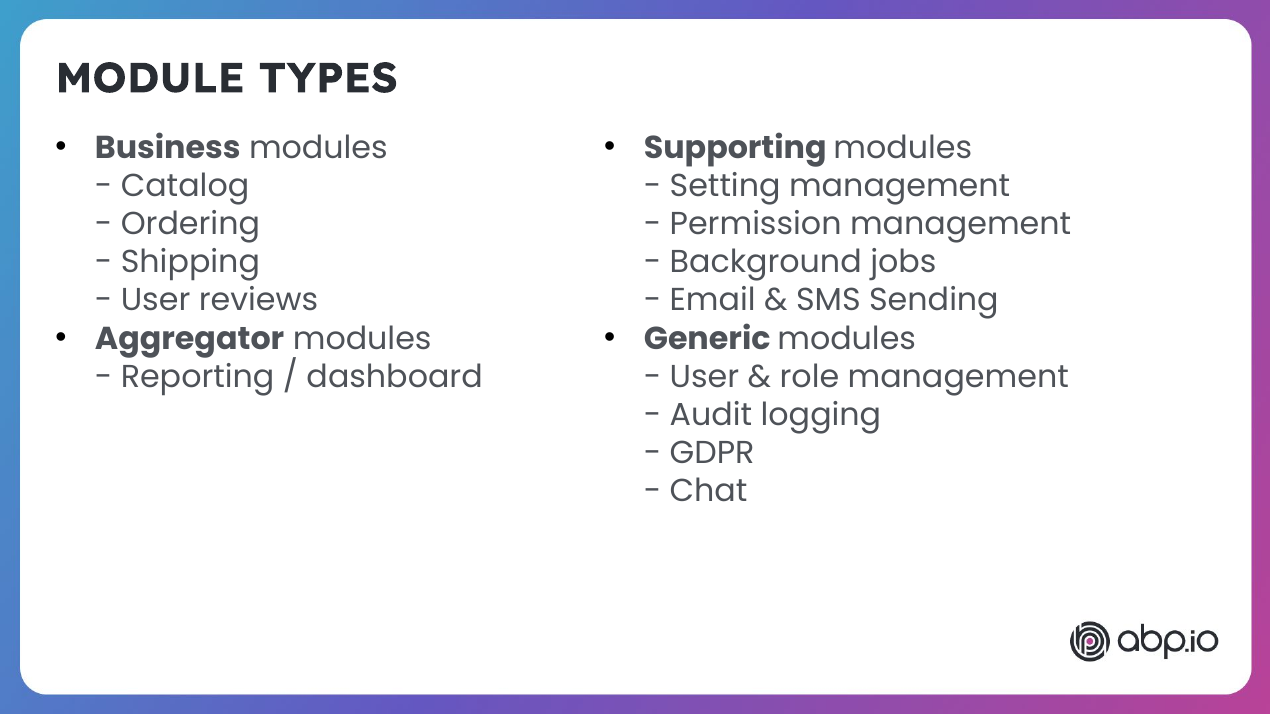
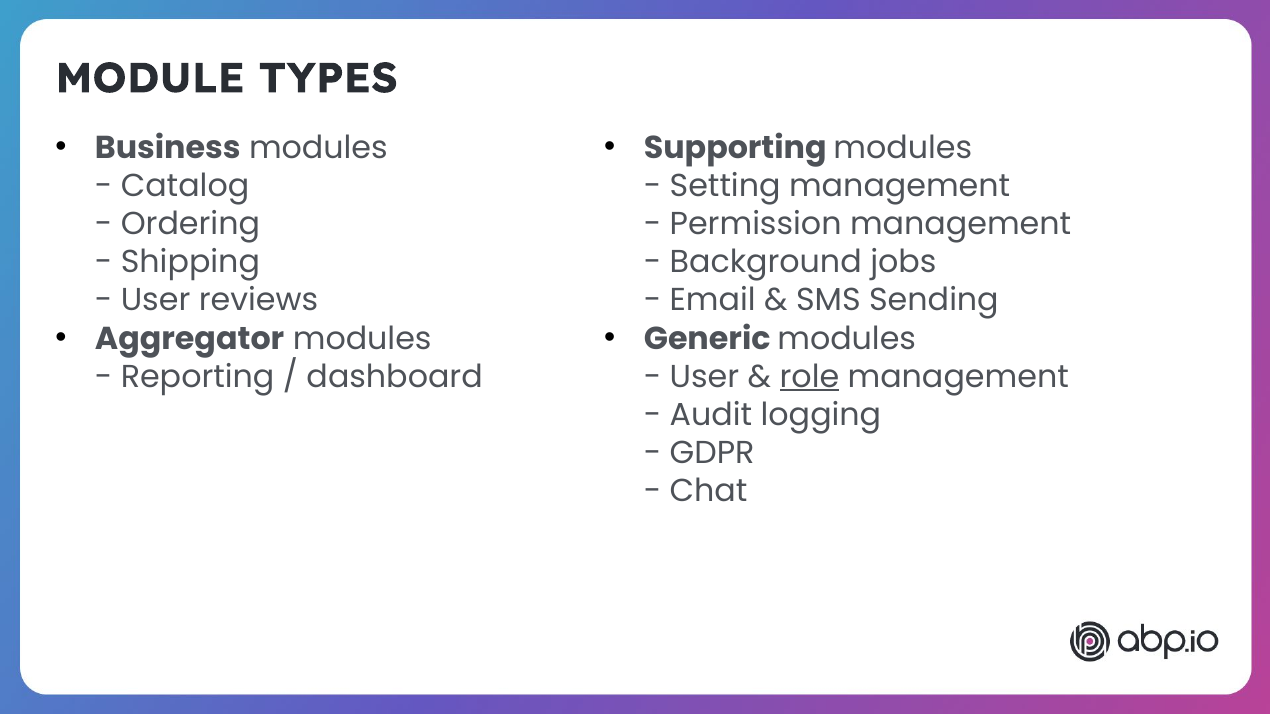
role underline: none -> present (809, 377)
